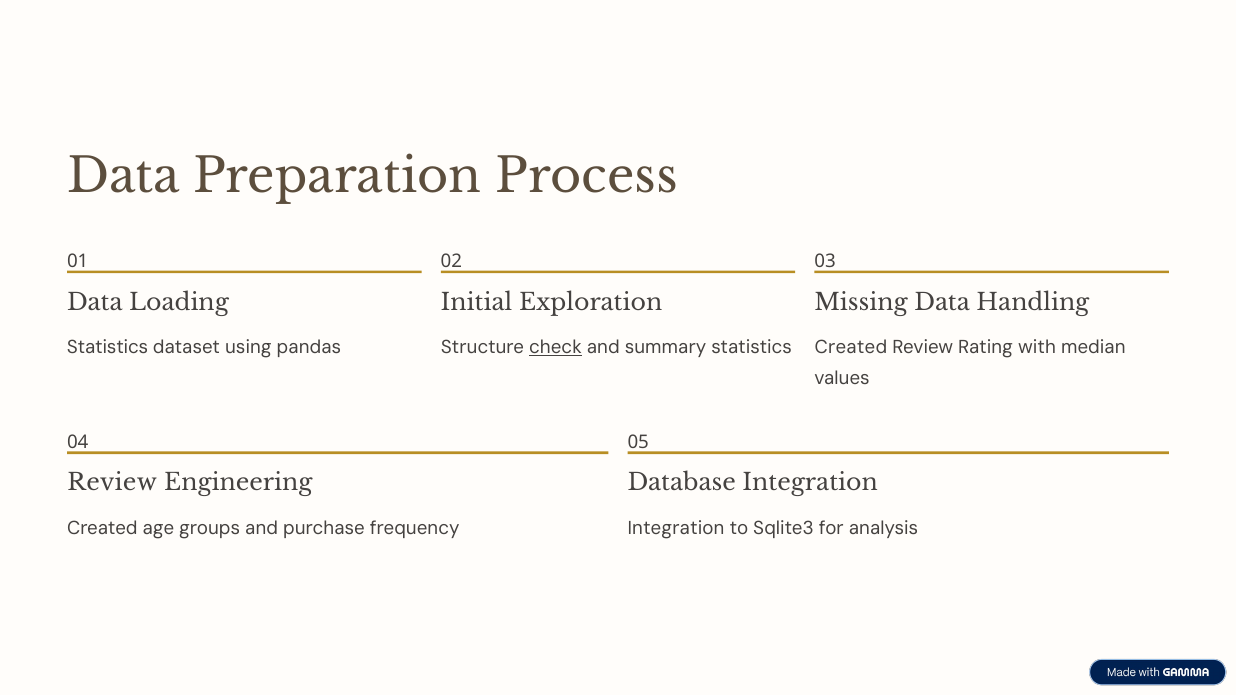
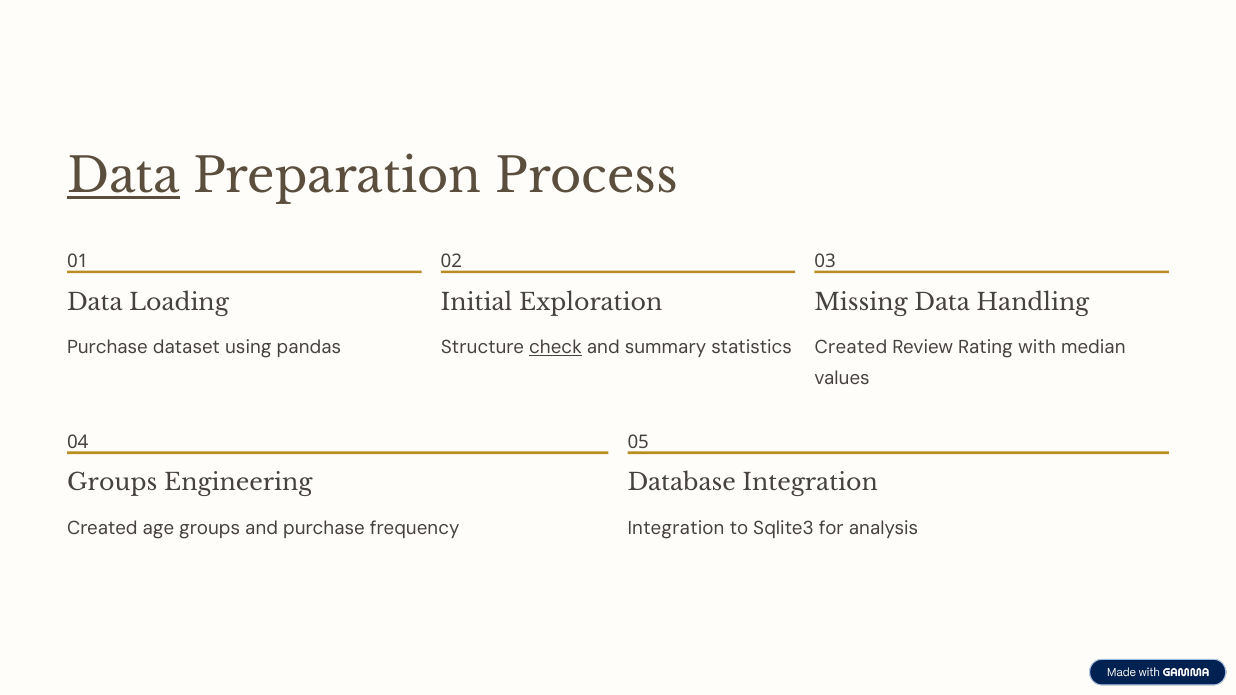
Data underline: none -> present (124, 177)
Statistics: Statistics -> Purchase (107, 347)
Review: Review -> Groups (112, 483)
